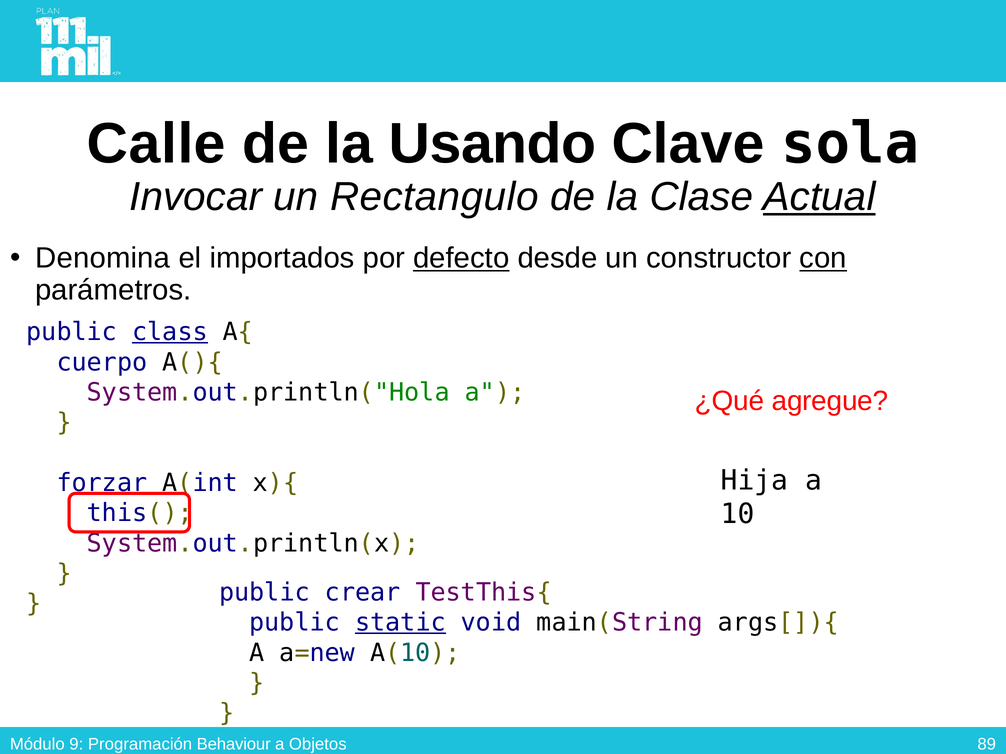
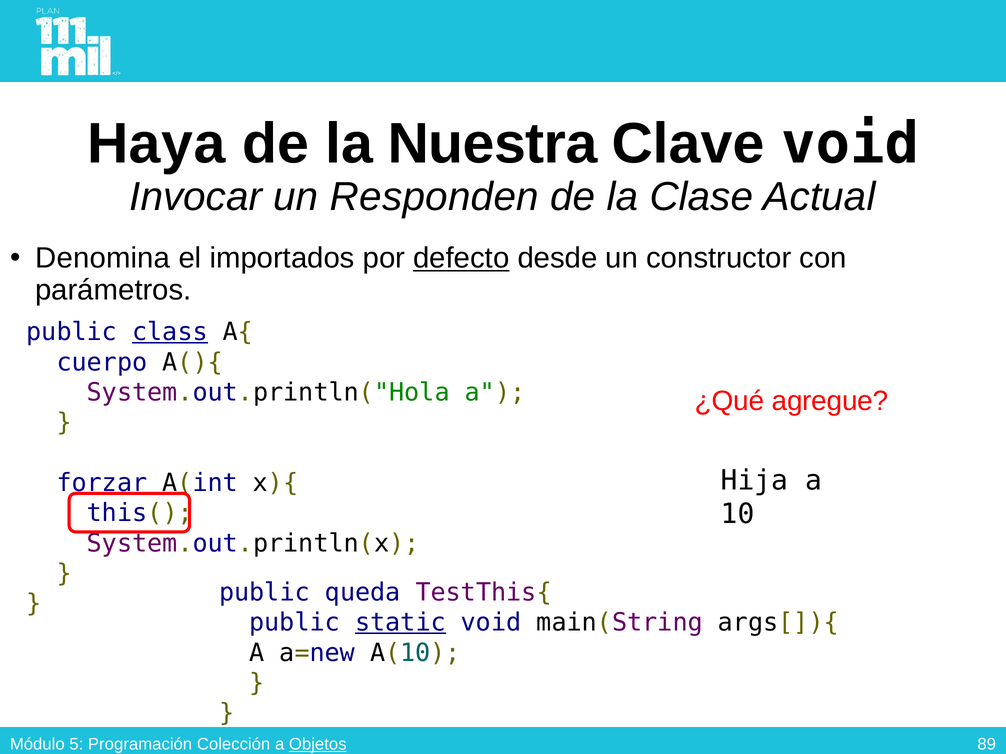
Calle: Calle -> Haya (156, 144)
Usando: Usando -> Nuestra (493, 144)
Clave sola: sola -> void (850, 144)
Rectangulo: Rectangulo -> Responden (434, 197)
Actual underline: present -> none (819, 197)
con underline: present -> none (823, 258)
crear: crear -> queda (363, 593)
9: 9 -> 5 (76, 745)
Behaviour: Behaviour -> Colección (234, 745)
Objetos underline: none -> present (318, 745)
